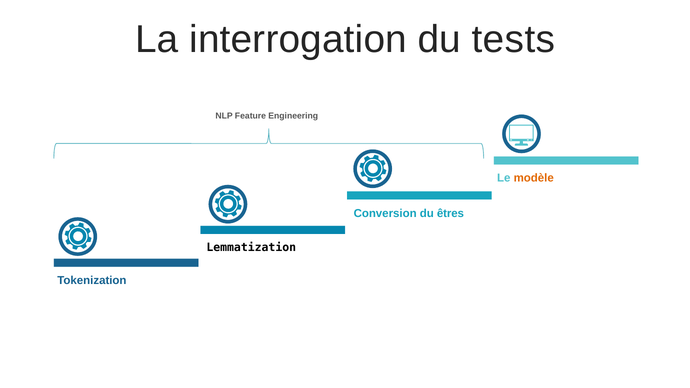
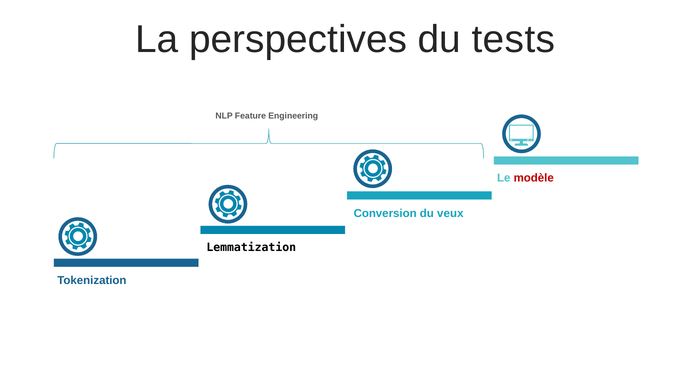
interrogation: interrogation -> perspectives (298, 39)
modèle colour: orange -> red (534, 178)
êtres: êtres -> veux (450, 213)
